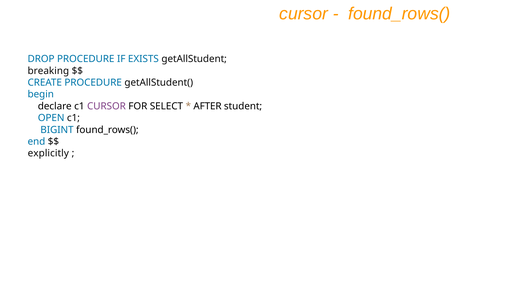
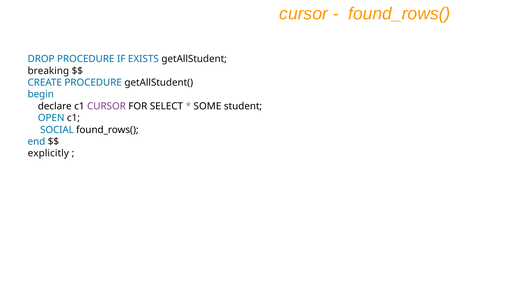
AFTER: AFTER -> SOME (207, 106)
BIGINT: BIGINT -> SOCIAL (57, 130)
